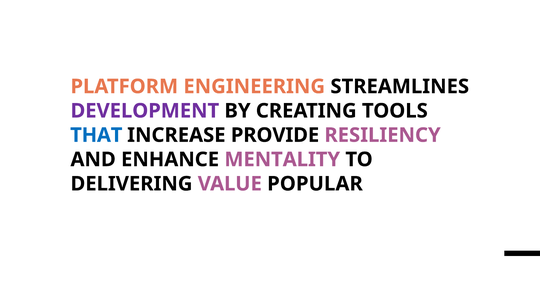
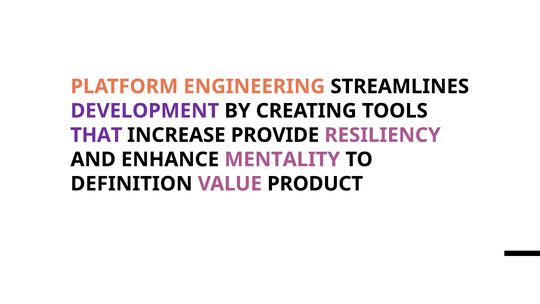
THAT colour: blue -> purple (96, 135)
DELIVERING: DELIVERING -> DEFINITION (131, 184)
POPULAR: POPULAR -> PRODUCT (315, 184)
